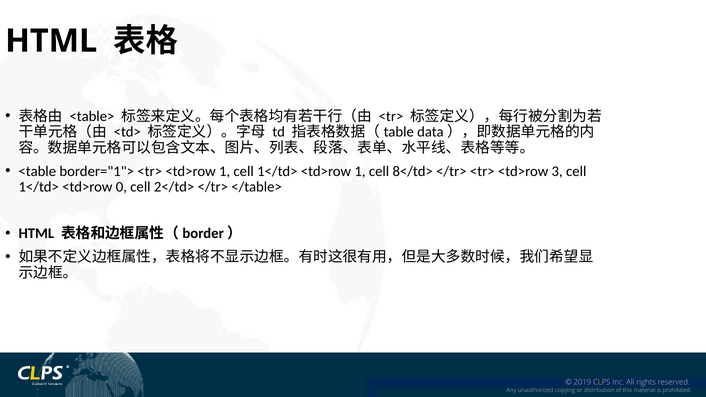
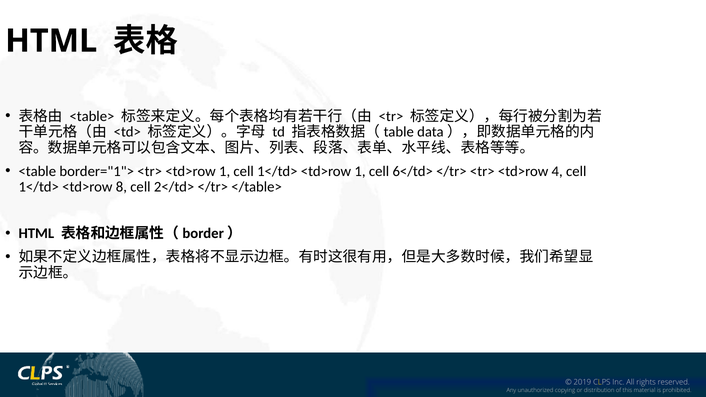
8</td>: 8</td> -> 6</td> (413, 171)
3: 3 -> 4 (557, 171)
0: 0 -> 8 (121, 187)
